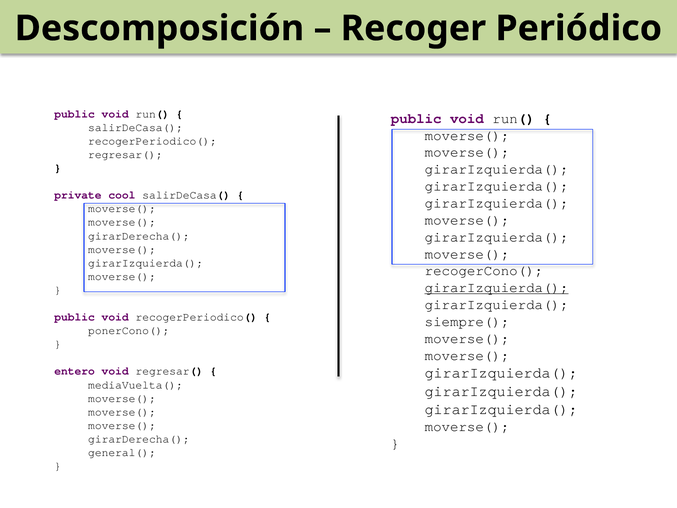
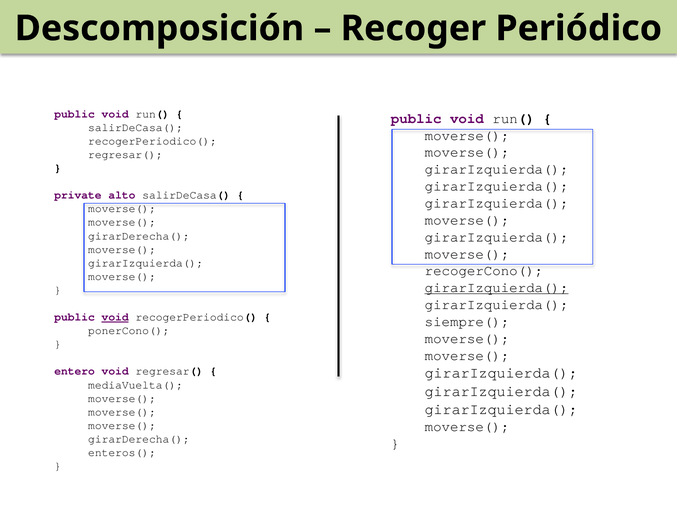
cool: cool -> alto (122, 195)
void underline: none -> present (115, 317)
general(: general( -> enteros( (122, 452)
